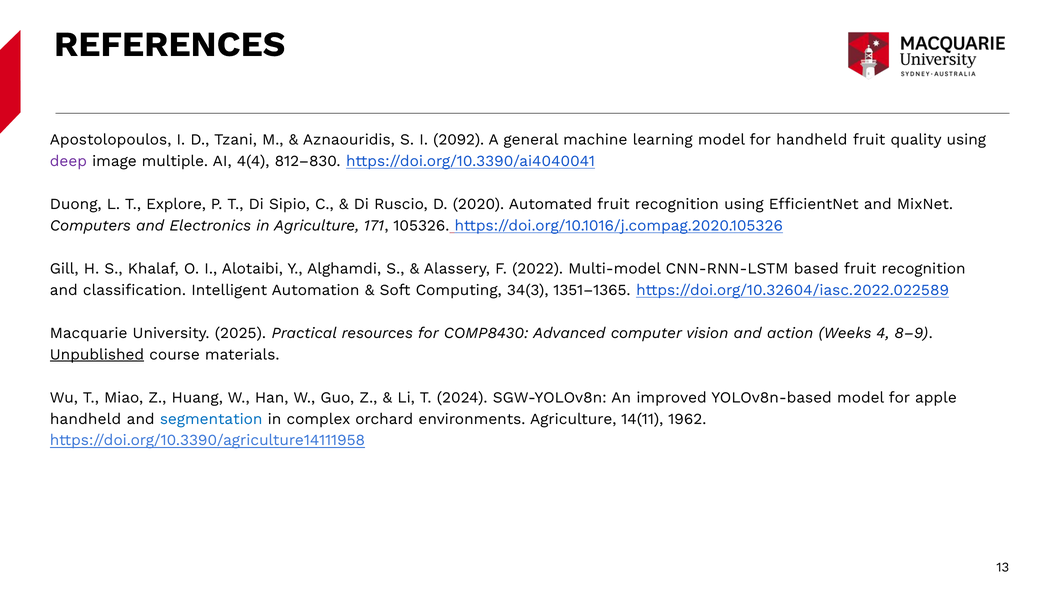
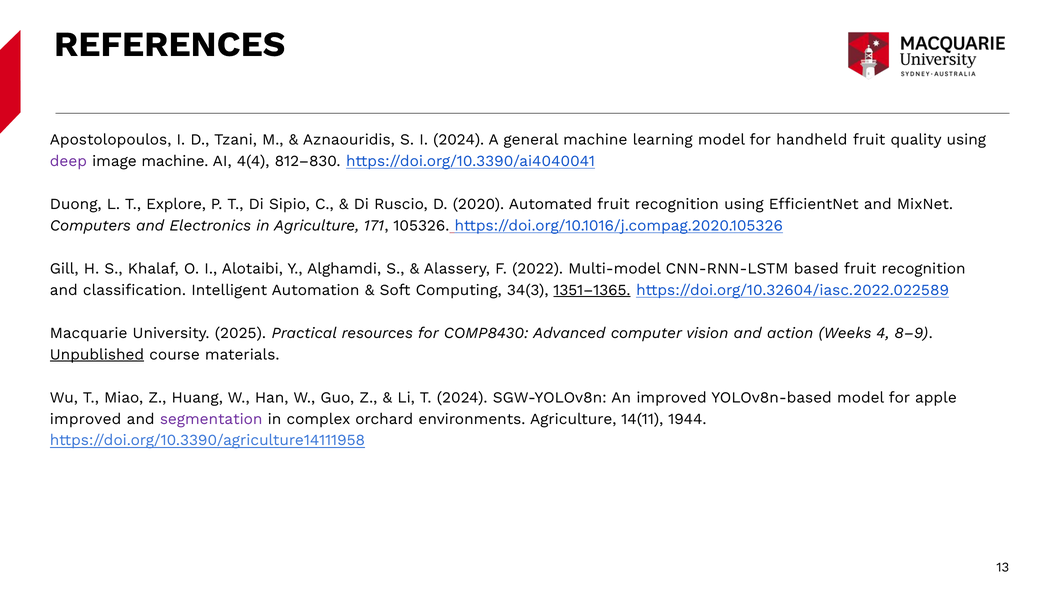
I 2092: 2092 -> 2024 (459, 140)
image multiple: multiple -> machine (175, 161)
1351–1365 underline: none -> present (592, 290)
handheld: handheld -> improved (86, 419)
segmentation colour: blue -> purple (211, 419)
1962: 1962 -> 1944 (687, 419)
